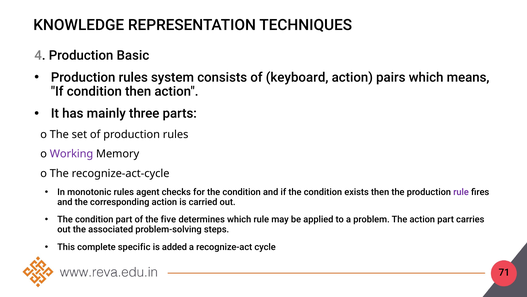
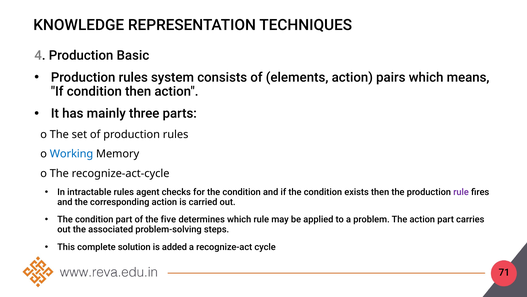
keyboard: keyboard -> elements (297, 77)
Working colour: purple -> blue (72, 154)
monotonic: monotonic -> intractable (89, 192)
specific: specific -> solution (134, 247)
